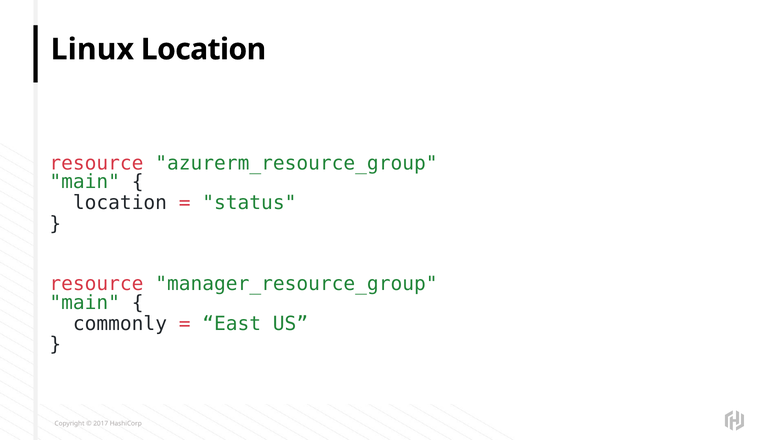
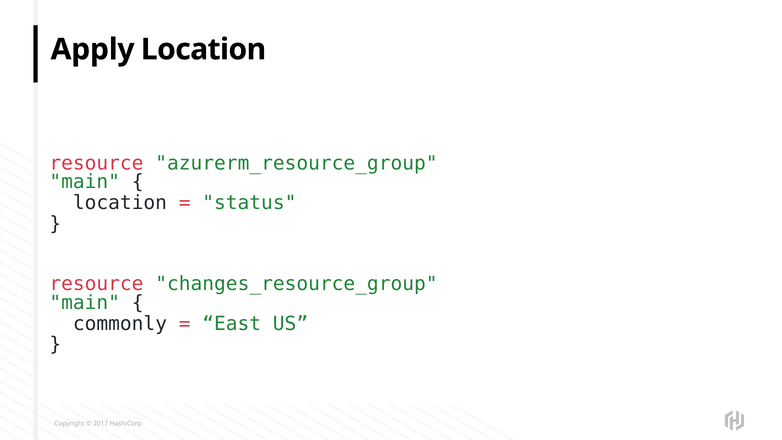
Linux: Linux -> Apply (93, 49)
manager_resource_group: manager_resource_group -> changes_resource_group (296, 284)
